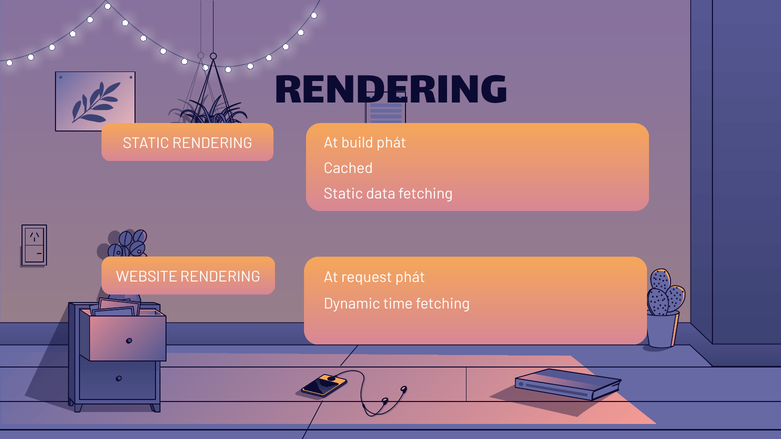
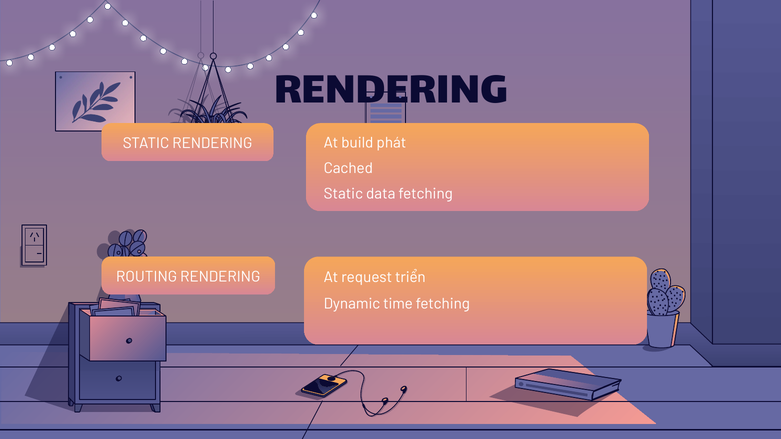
WEBSITE: WEBSITE -> ROUTING (147, 277)
request phát: phát -> triển (410, 277)
